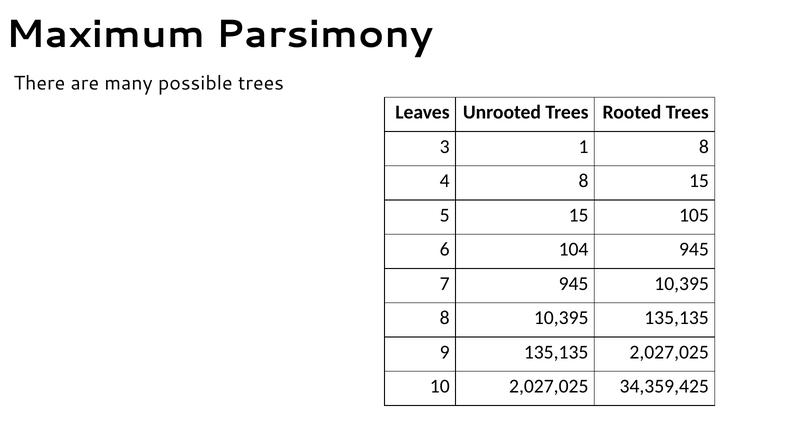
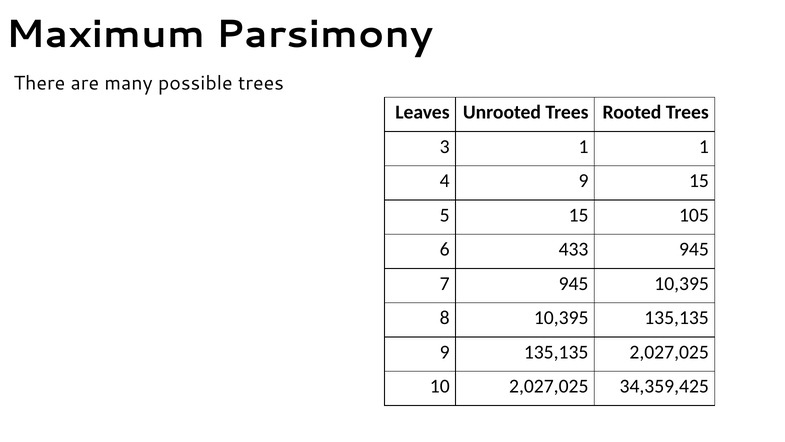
1 8: 8 -> 1 (704, 147)
4 8: 8 -> 9 (584, 181)
104: 104 -> 433 (574, 249)
